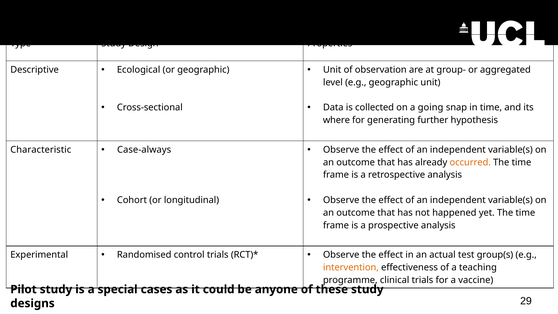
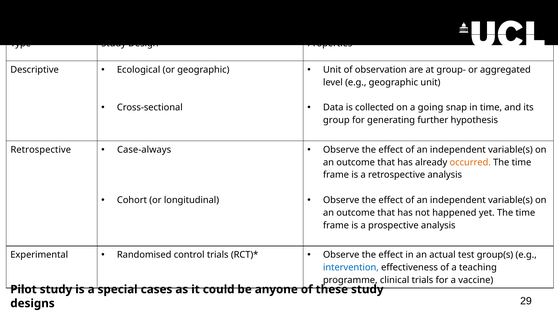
where: where -> group (336, 120)
Characteristic: Characteristic -> Retrospective (41, 150)
intervention colour: orange -> blue (351, 267)
